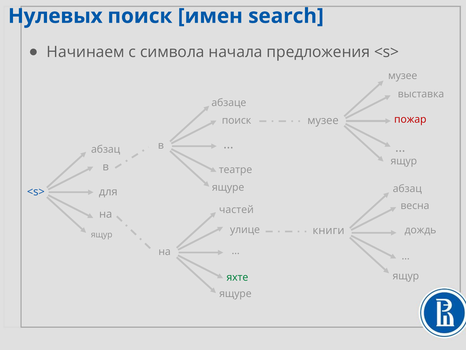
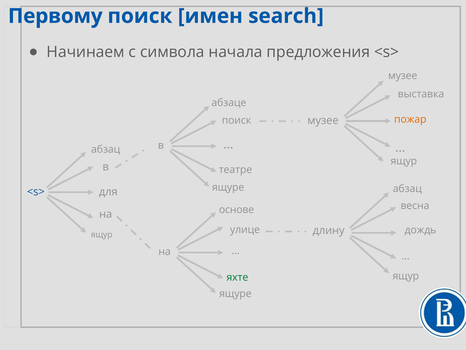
Нулевых: Нулевых -> Первому (55, 16)
пожар colour: red -> orange (410, 119)
частей: частей -> основе (237, 210)
книги: книги -> длину (329, 230)
